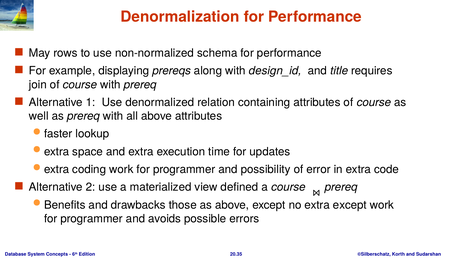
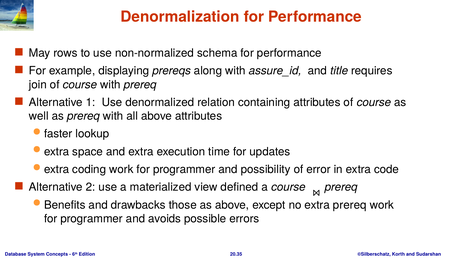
design_id: design_id -> assure_id (275, 71)
extra except: except -> prereq (350, 205)
